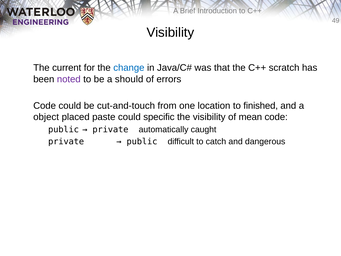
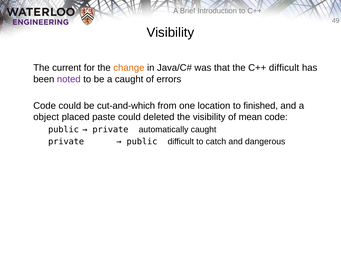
change colour: blue -> orange (129, 68)
C++ scratch: scratch -> difficult (284, 68)
a should: should -> caught (129, 79)
cut-and-touch: cut-and-touch -> cut-and-which (126, 106)
specific: specific -> deleted (159, 117)
